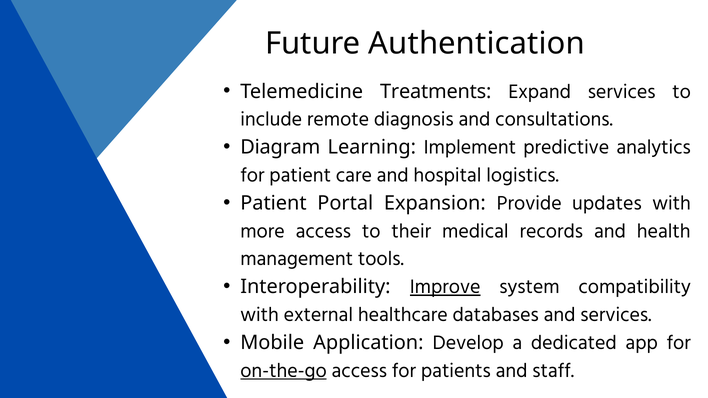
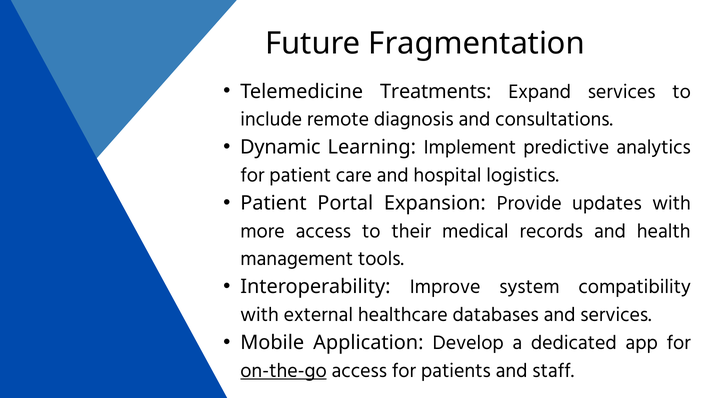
Authentication: Authentication -> Fragmentation (477, 44)
Diagram: Diagram -> Dynamic (280, 147)
Improve underline: present -> none (445, 287)
